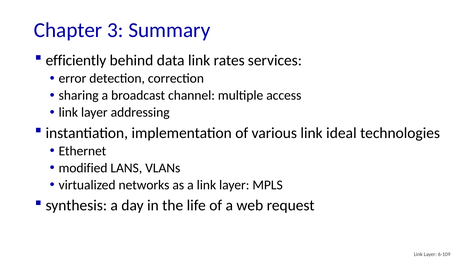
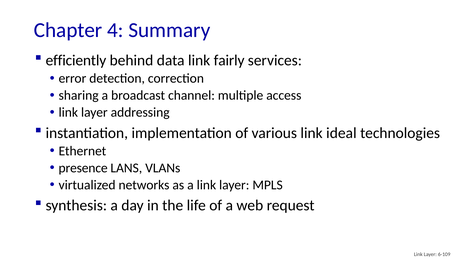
3: 3 -> 4 (115, 30)
rates: rates -> fairly (229, 60)
modified: modified -> presence (83, 168)
